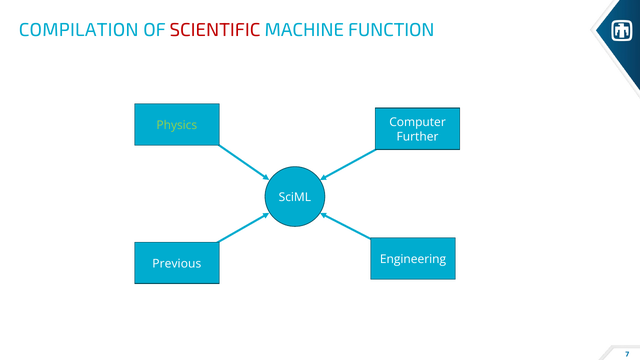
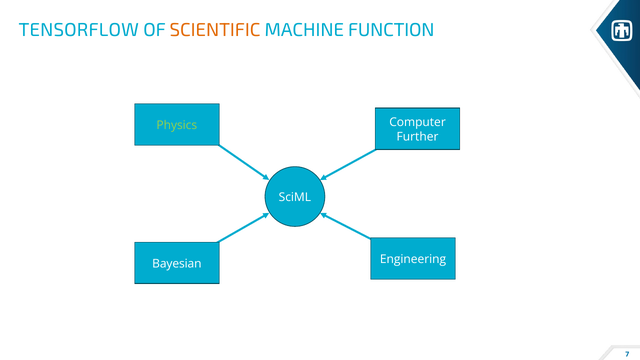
COMPILATION: COMPILATION -> TENSORFLOW (79, 30)
SCIENTIFIC colour: red -> orange (215, 30)
Previous: Previous -> Bayesian (177, 264)
